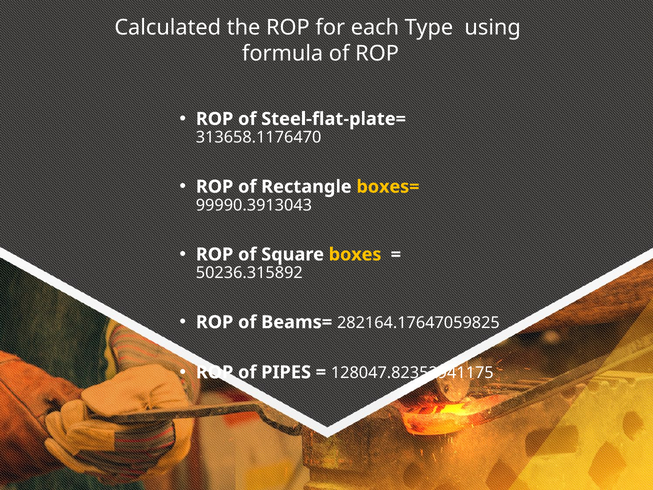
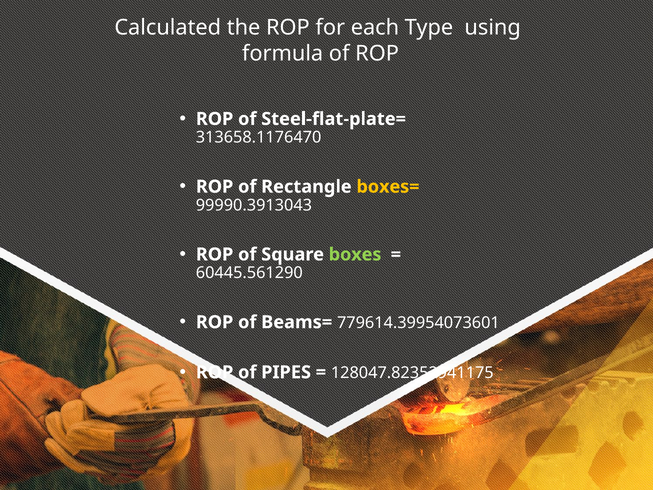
boxes colour: yellow -> light green (355, 254)
50236.315892: 50236.315892 -> 60445.561290 (249, 273)
282164.17647059825: 282164.17647059825 -> 779614.39954073601 (418, 323)
